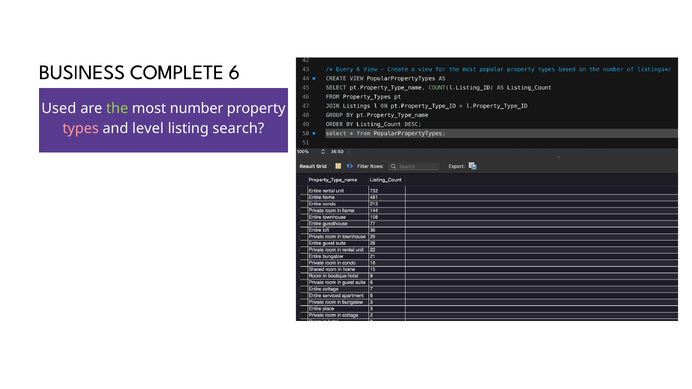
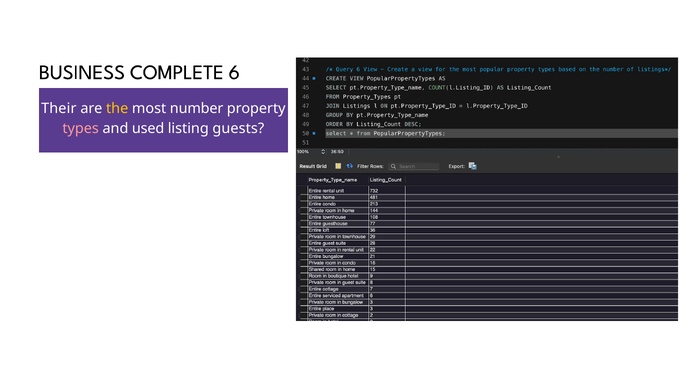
Used: Used -> Their (59, 109)
the colour: light green -> yellow (117, 109)
level: level -> used (148, 129)
search: search -> guests (238, 129)
